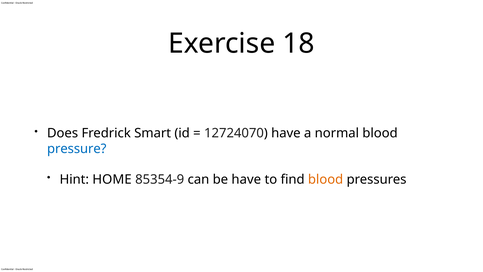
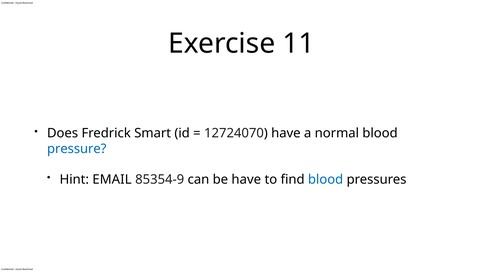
18: 18 -> 11 (299, 43)
HOME: HOME -> EMAIL (112, 179)
blood colour: orange -> blue (326, 179)
